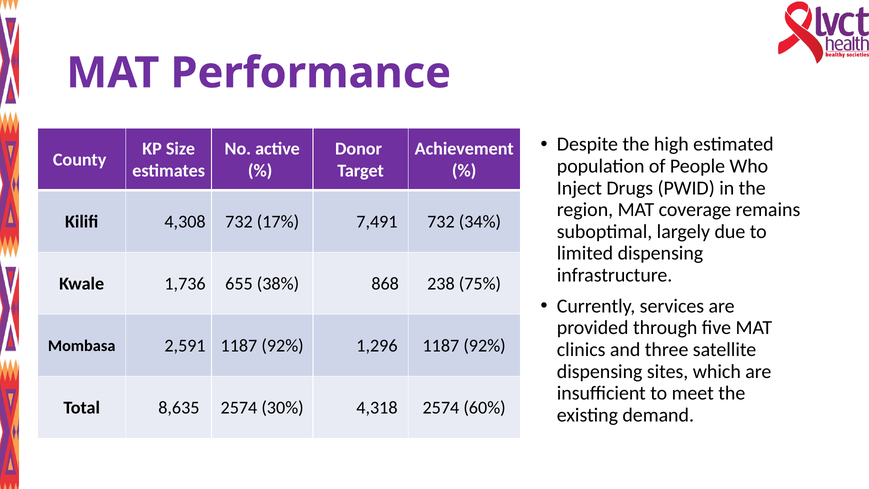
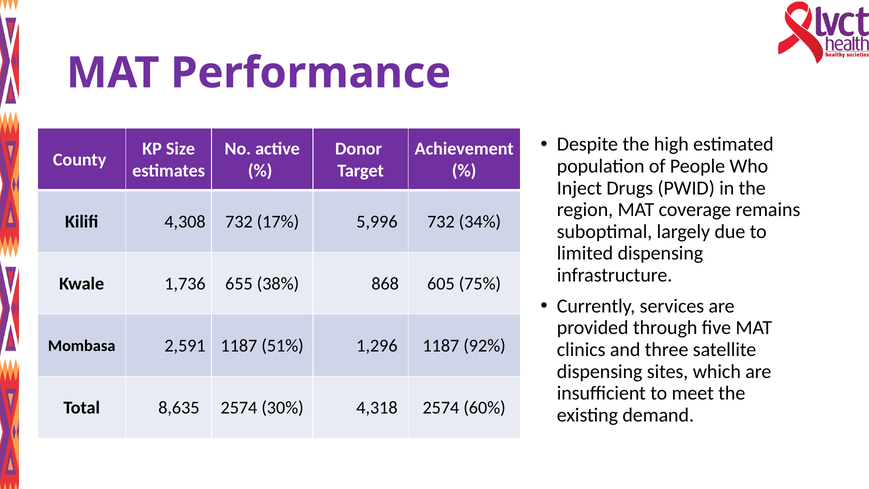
7,491: 7,491 -> 5,996 (377, 222)
238: 238 -> 605 (441, 284)
2,591 1187 92%: 92% -> 51% (283, 346)
